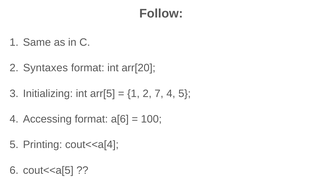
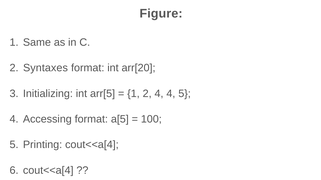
Follow: Follow -> Figure (161, 14)
2 7: 7 -> 4 (159, 94)
a[6: a[6 -> a[5 (120, 119)
cout<<a[5: cout<<a[5 -> cout<<a[4 (48, 171)
